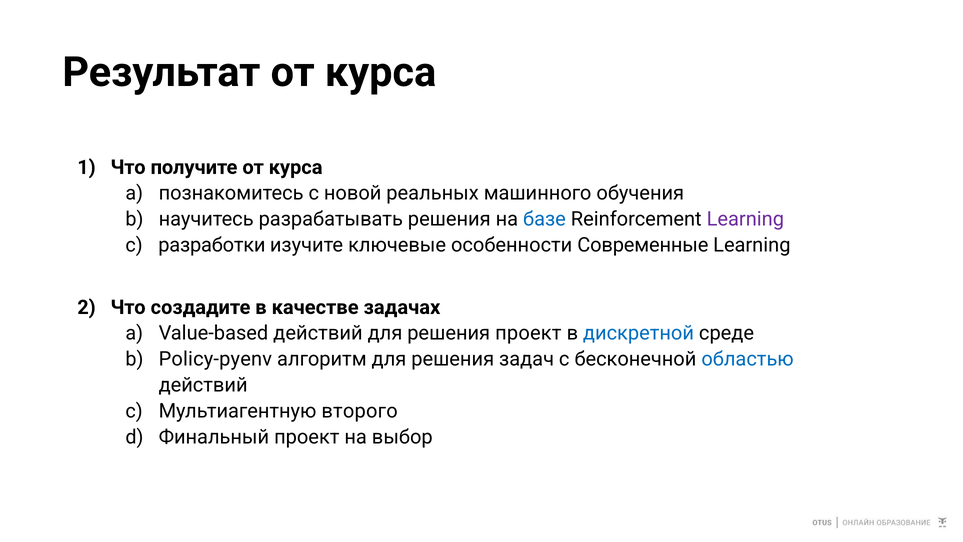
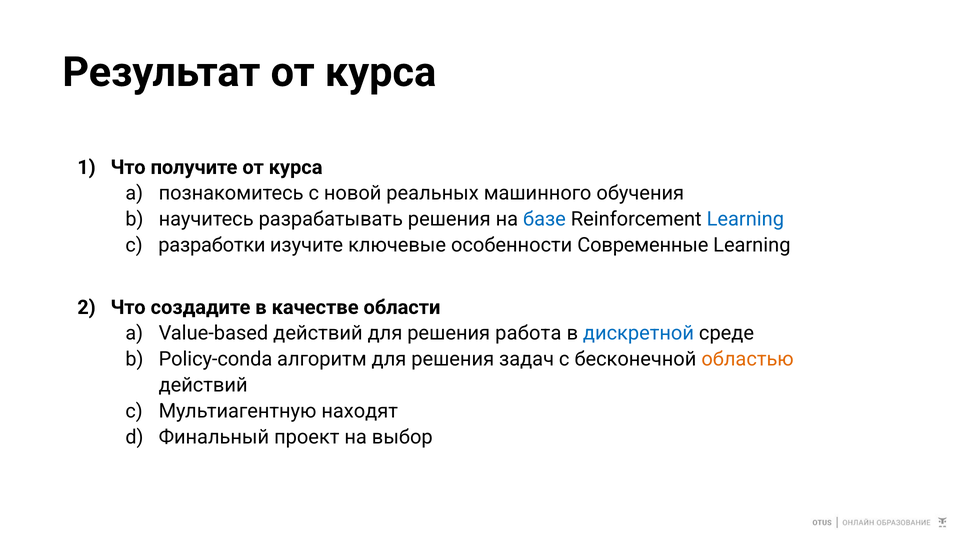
Learning colour: purple -> blue (745, 219)
задачах: задачах -> области (402, 307)
решения проект: проект -> работа (528, 333)
Policy-pyenv: Policy-pyenv -> Policy-conda (215, 359)
областью colour: blue -> orange (748, 359)
второго: второго -> находят (360, 411)
